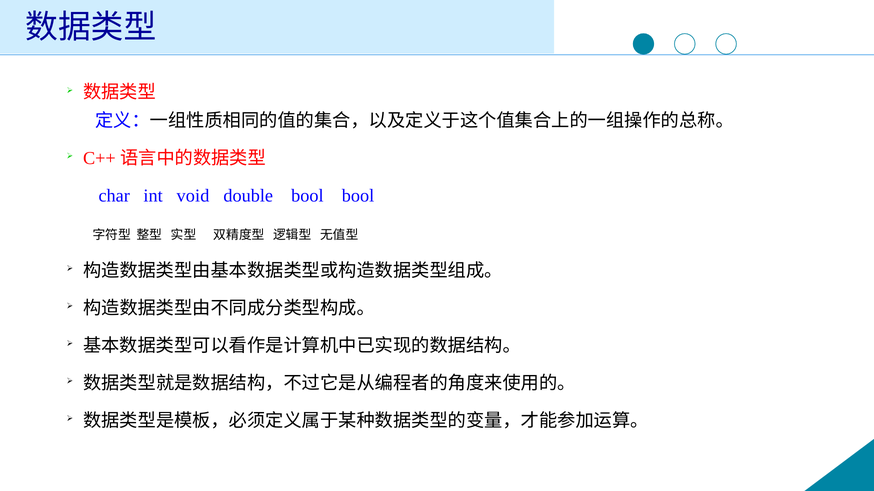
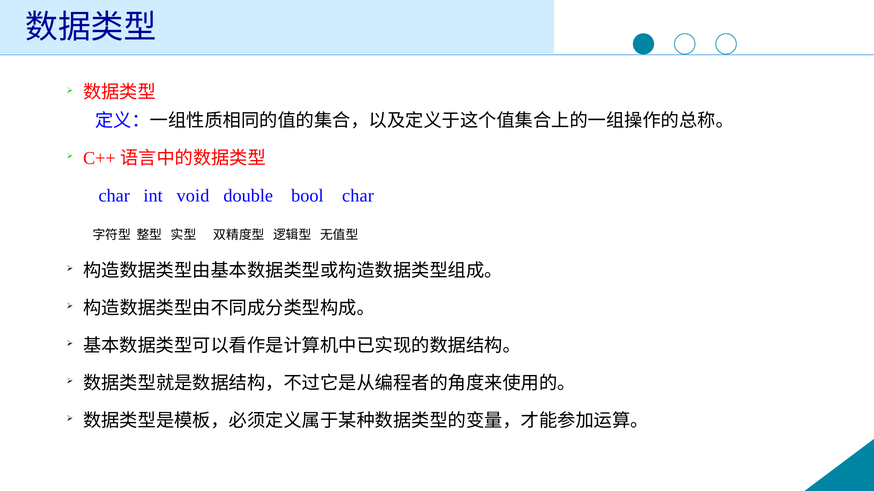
bool bool: bool -> char (358, 196)
